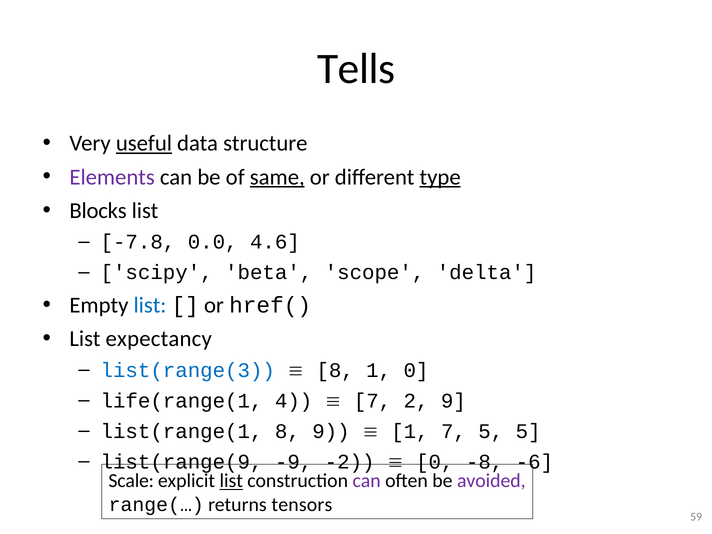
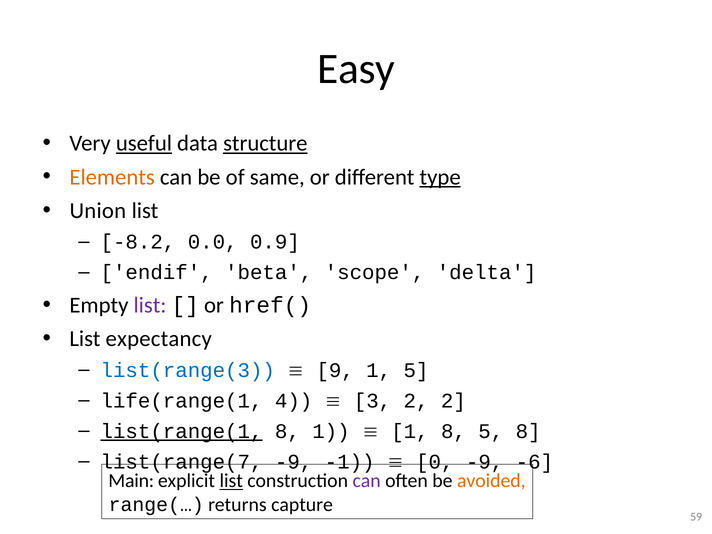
Tells: Tells -> Easy (356, 69)
structure underline: none -> present (265, 143)
Elements colour: purple -> orange (112, 177)
same underline: present -> none (277, 177)
Blocks: Blocks -> Union (98, 211)
-7.8: -7.8 -> -8.2 (138, 242)
4.6: 4.6 -> 0.9 (275, 242)
scipy: scipy -> endif (157, 273)
list colour: blue -> purple (150, 305)
8: 8 -> 9 (335, 370)
1 0: 0 -> 5 (416, 370)
7: 7 -> 3 (372, 401)
2 9: 9 -> 2 (453, 401)
list(range(1 underline: none -> present (182, 431)
8 9: 9 -> 1 (331, 431)
1 7: 7 -> 8 (453, 431)
5 5: 5 -> 8 (528, 431)
list(range(9: list(range(9 -> list(range(7 (182, 462)
-2: -2 -> -1 (350, 462)
0 -8: -8 -> -9 (485, 462)
Scale: Scale -> Main (131, 481)
avoided colour: purple -> orange (491, 481)
tensors: tensors -> capture (302, 505)
